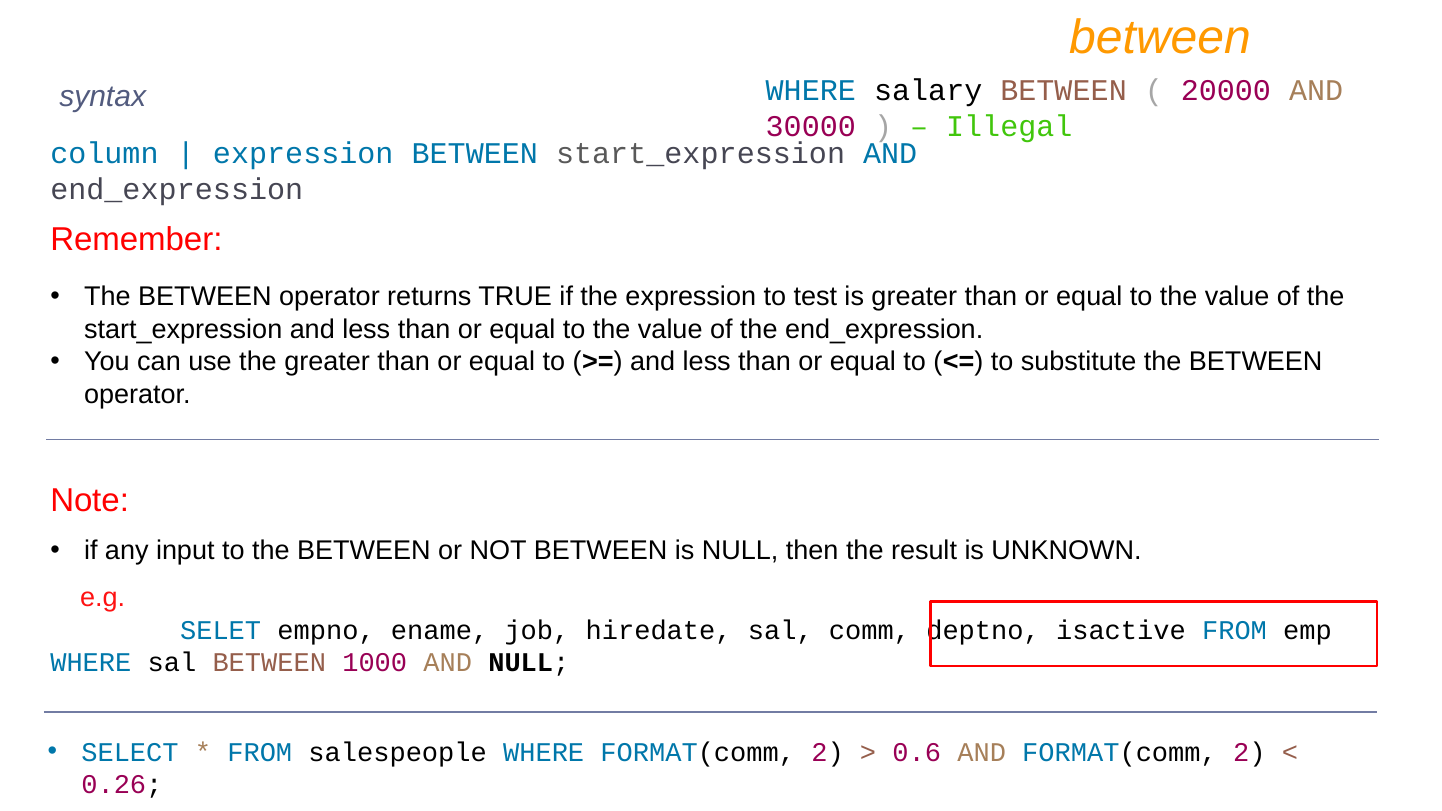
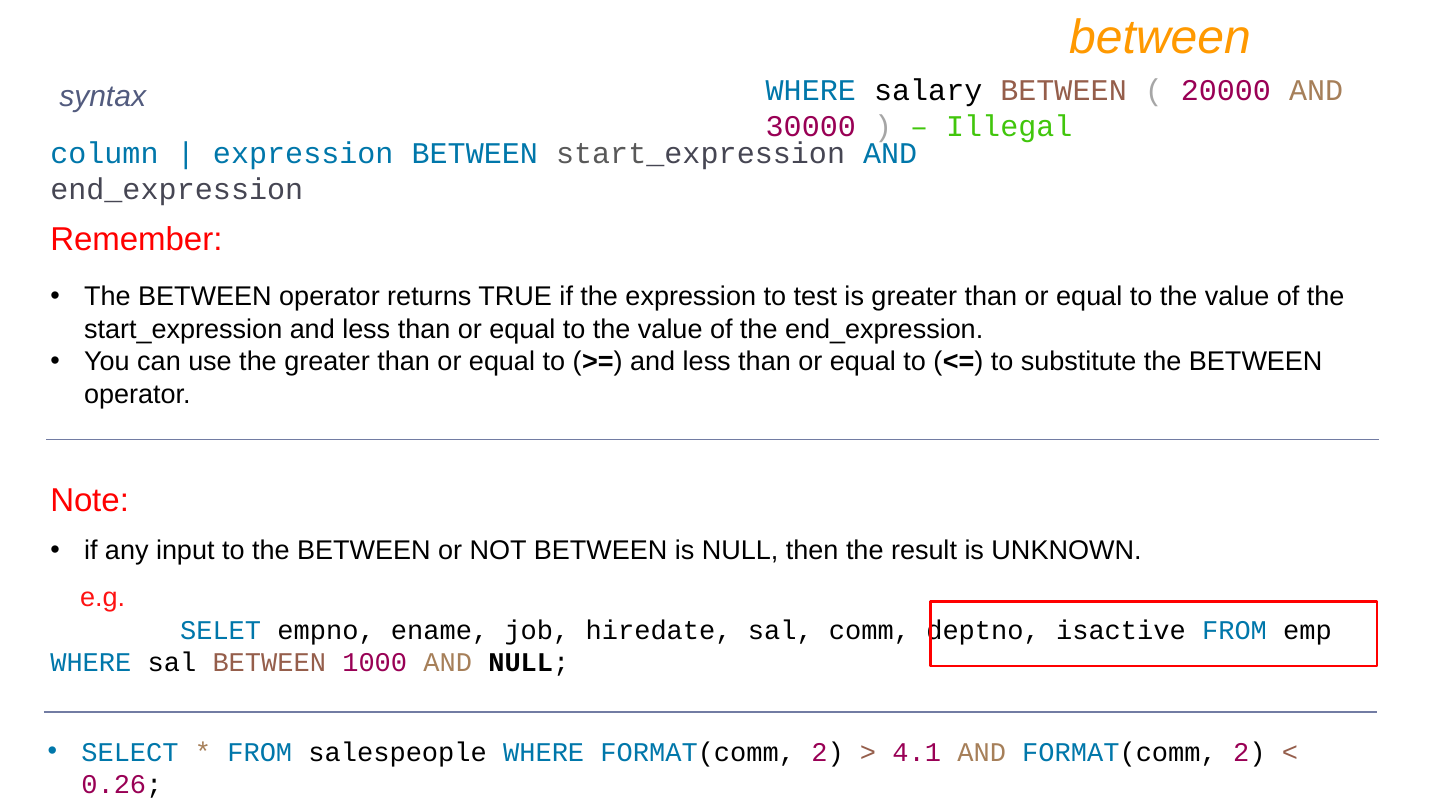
0.6: 0.6 -> 4.1 (917, 753)
